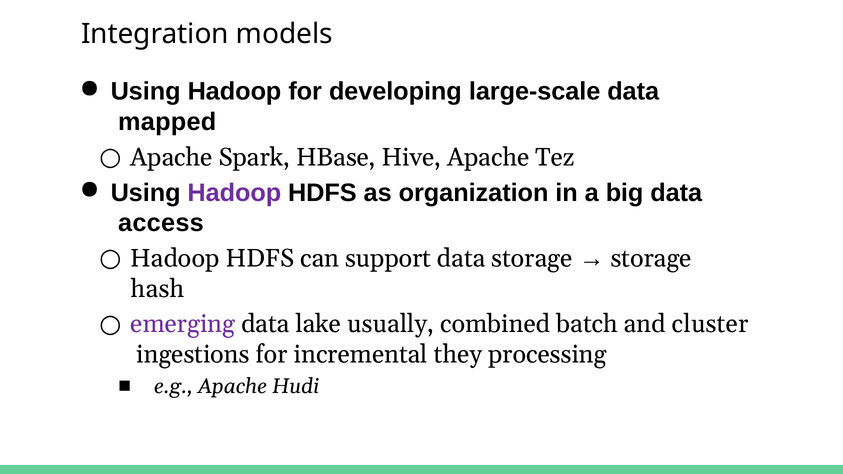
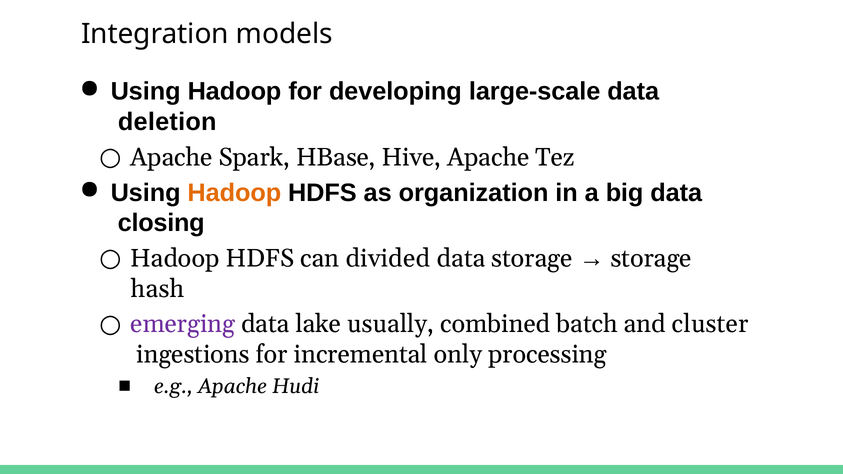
mapped: mapped -> deletion (167, 122)
Hadoop colour: purple -> orange (234, 193)
access: access -> closing (161, 223)
support: support -> divided (388, 258)
they: they -> only (458, 355)
